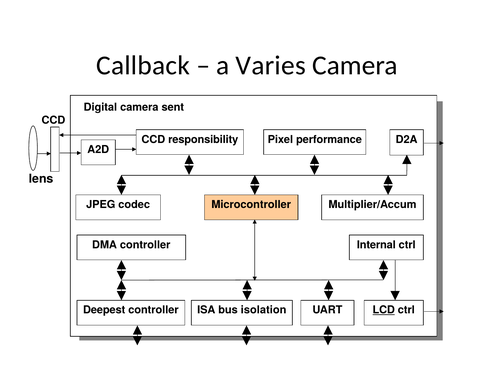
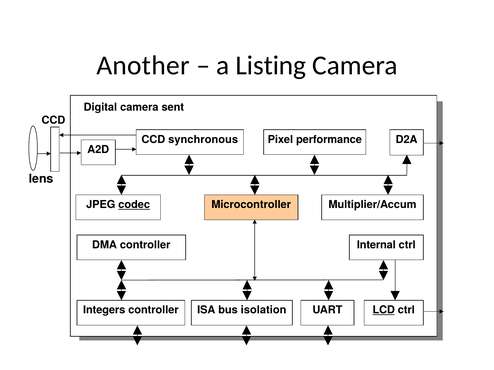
Callback: Callback -> Another (143, 66)
Varies: Varies -> Listing (271, 66)
responsibility: responsibility -> synchronous (203, 140)
codec underline: none -> present (134, 205)
Deepest: Deepest -> Integers (104, 310)
